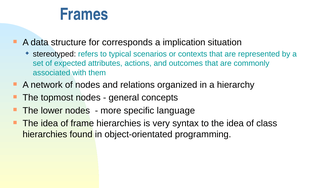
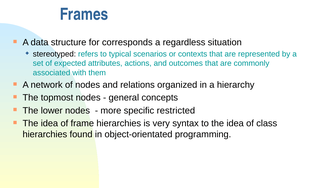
implication: implication -> regardless (184, 42)
language: language -> restricted (176, 110)
